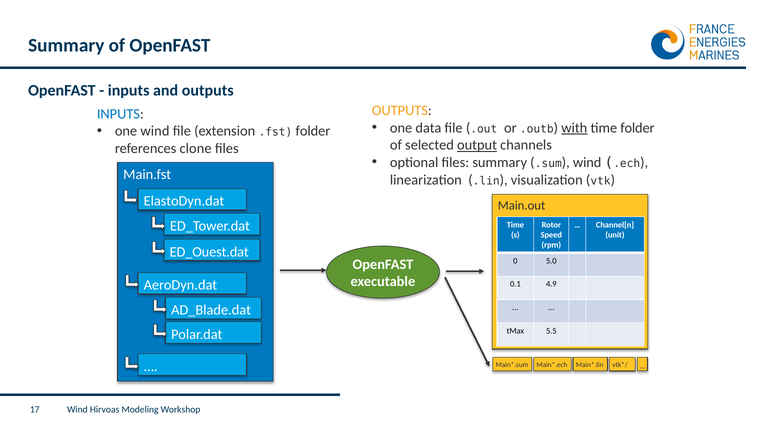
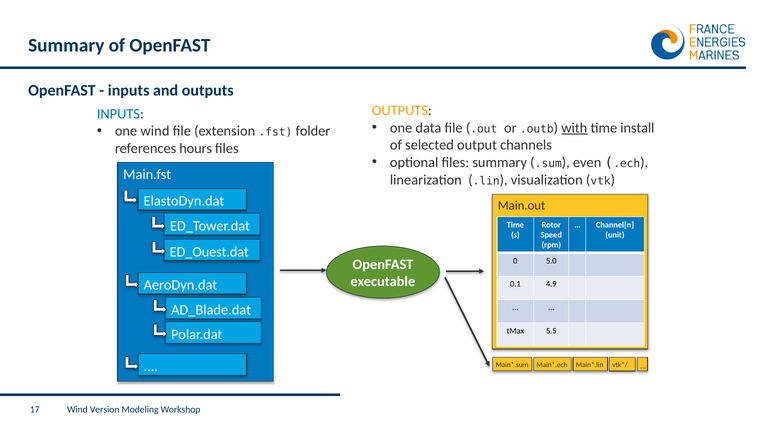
time folder: folder -> install (637, 128)
output underline: present -> none (477, 145)
clone: clone -> hours (196, 148)
wind: wind -> even (587, 162)
Hirvoas: Hirvoas -> Version (105, 410)
